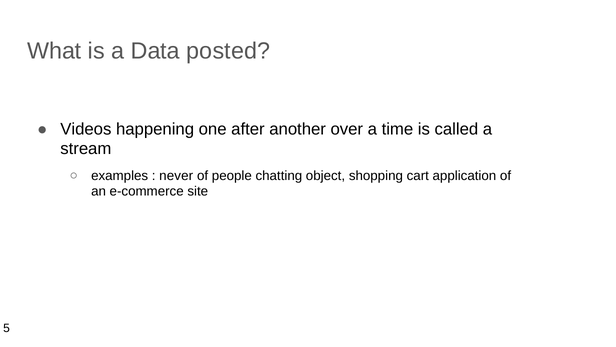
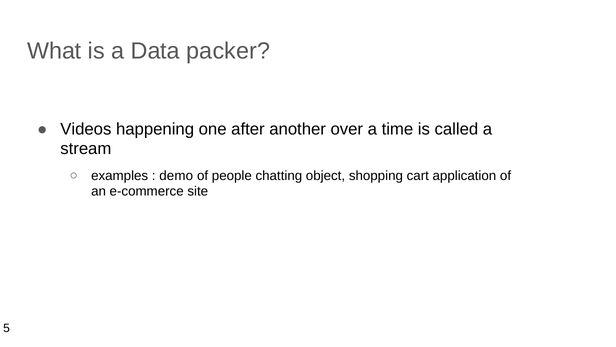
posted: posted -> packer (228, 51)
never: never -> demo (176, 176)
